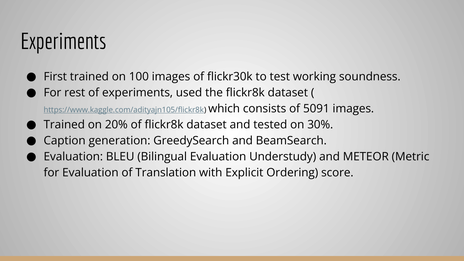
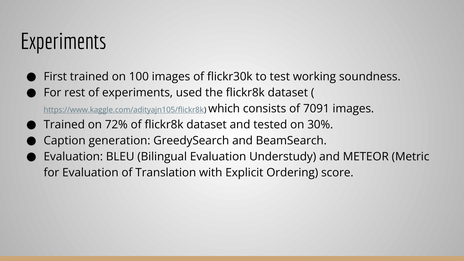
5091: 5091 -> 7091 (316, 109)
20%: 20% -> 72% (116, 125)
